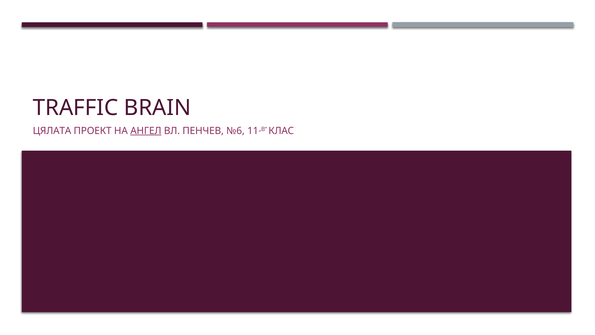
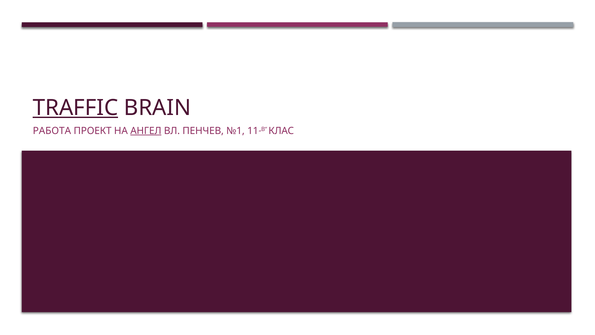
TRAFFIC underline: none -> present (75, 108)
ЦЯЛАТА: ЦЯЛАТА -> РАБОТА (52, 131)
№6: №6 -> №1 (236, 131)
